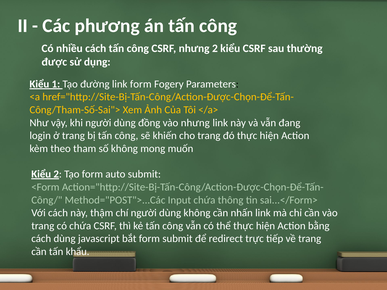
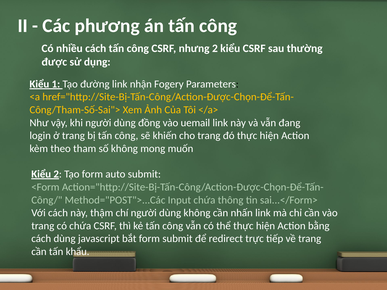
link form: form -> nhận (141, 84)
vào nhưng: nhưng -> uemail (195, 123)
